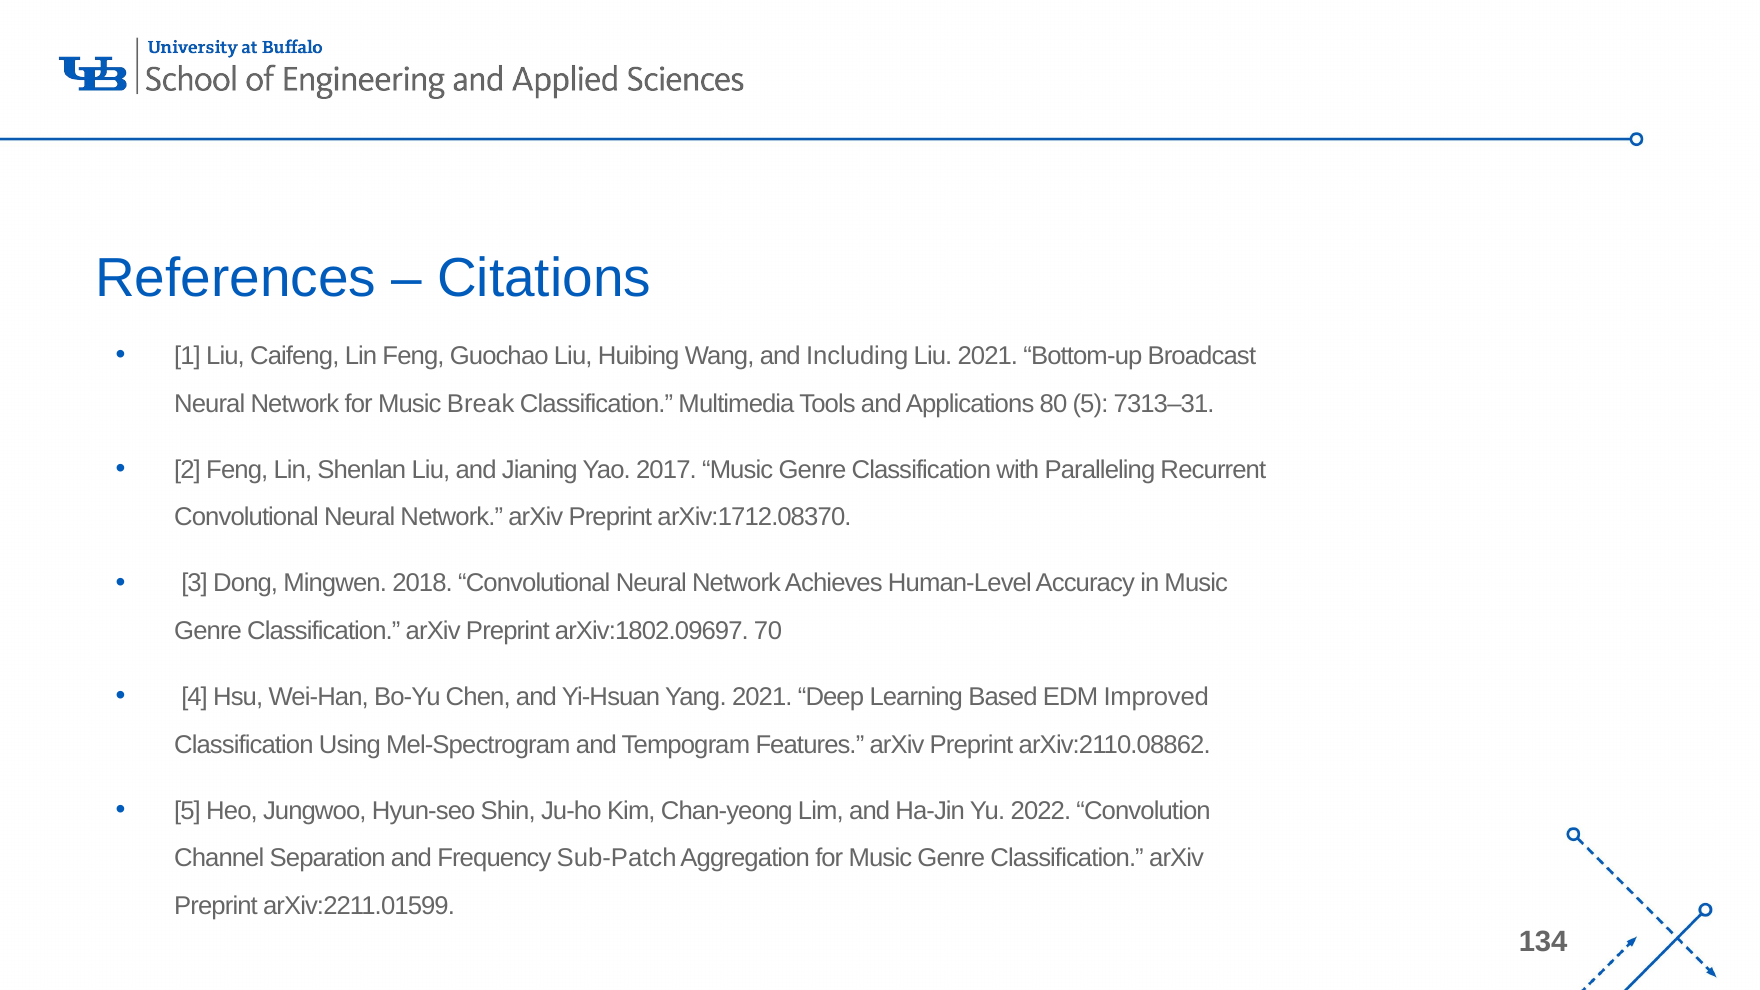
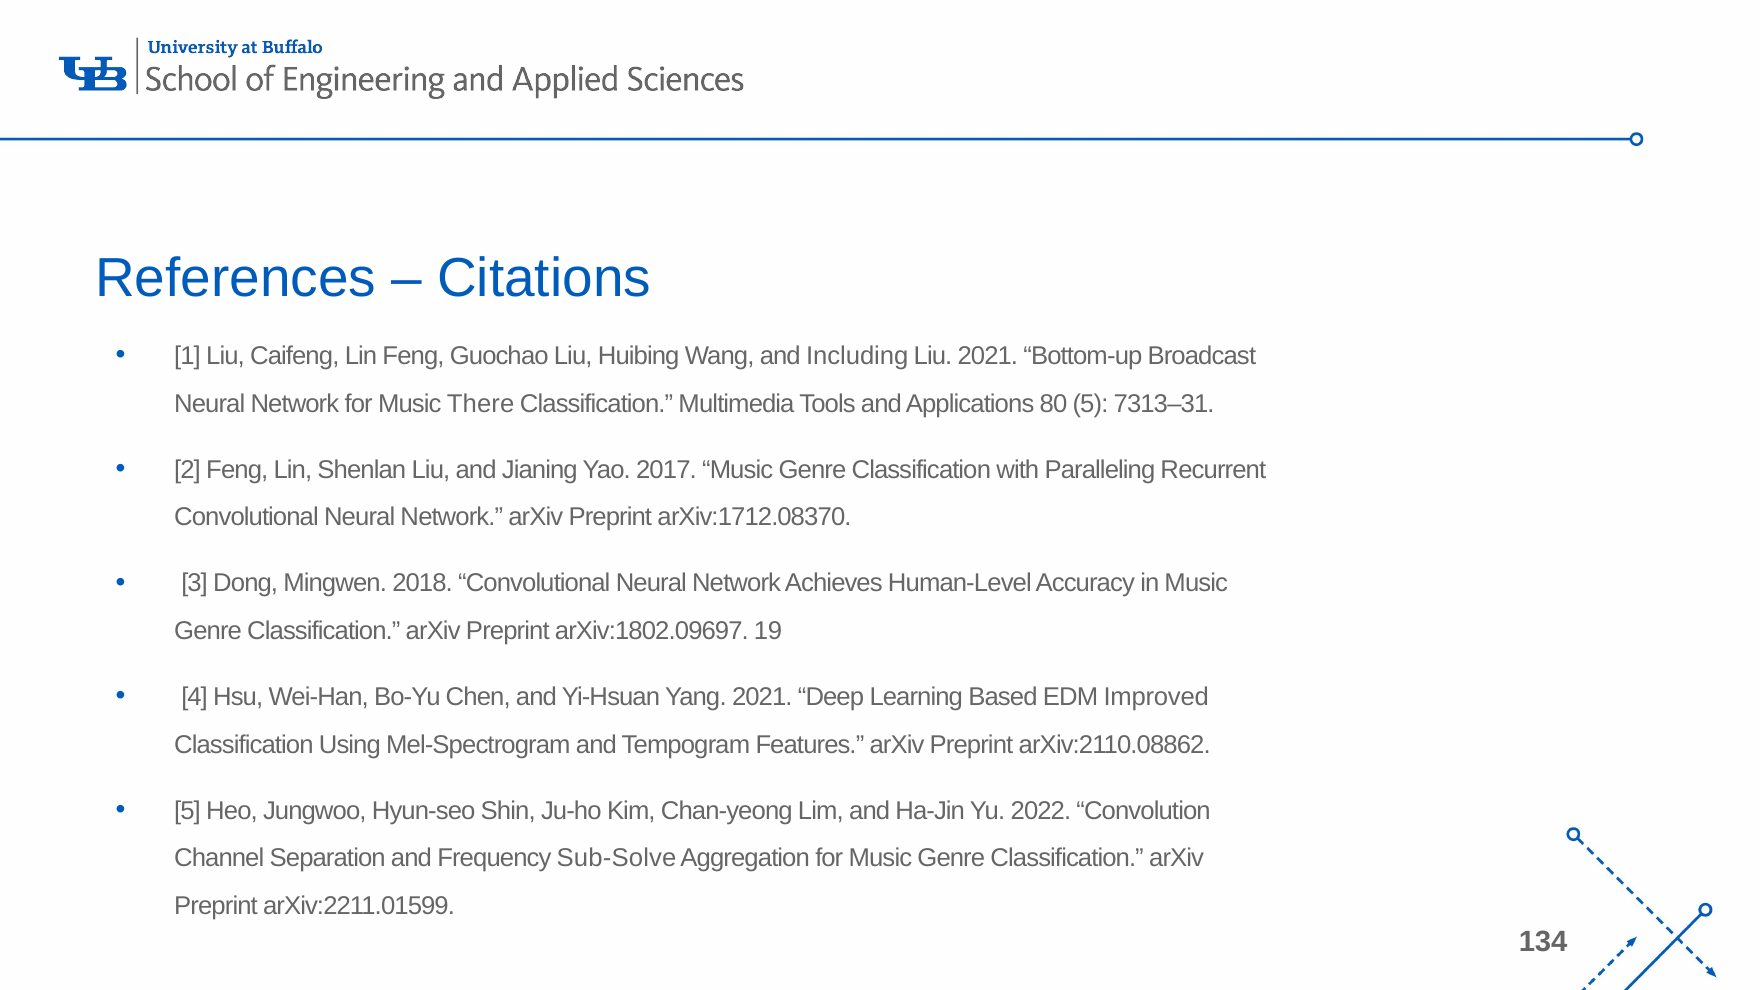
Break: Break -> There (481, 404)
70: 70 -> 19 (768, 631)
Sub-Patch: Sub-Patch -> Sub-Solve (617, 858)
